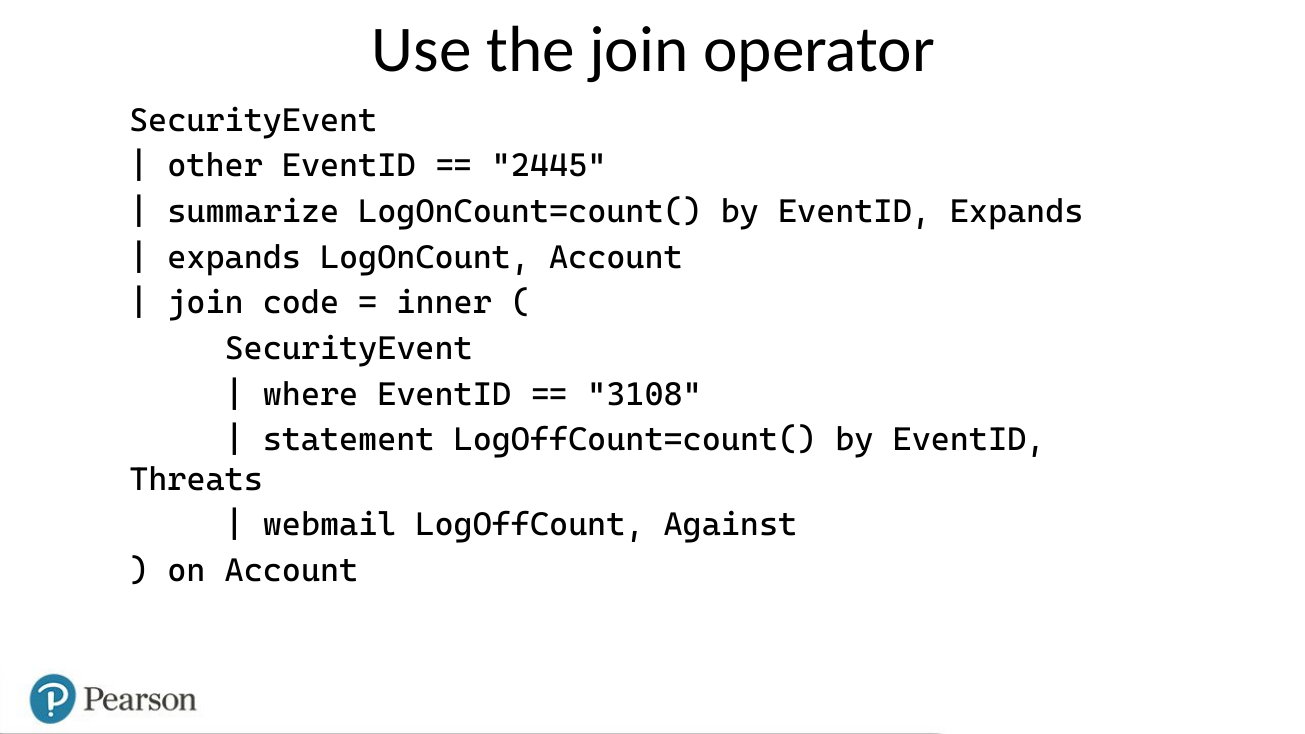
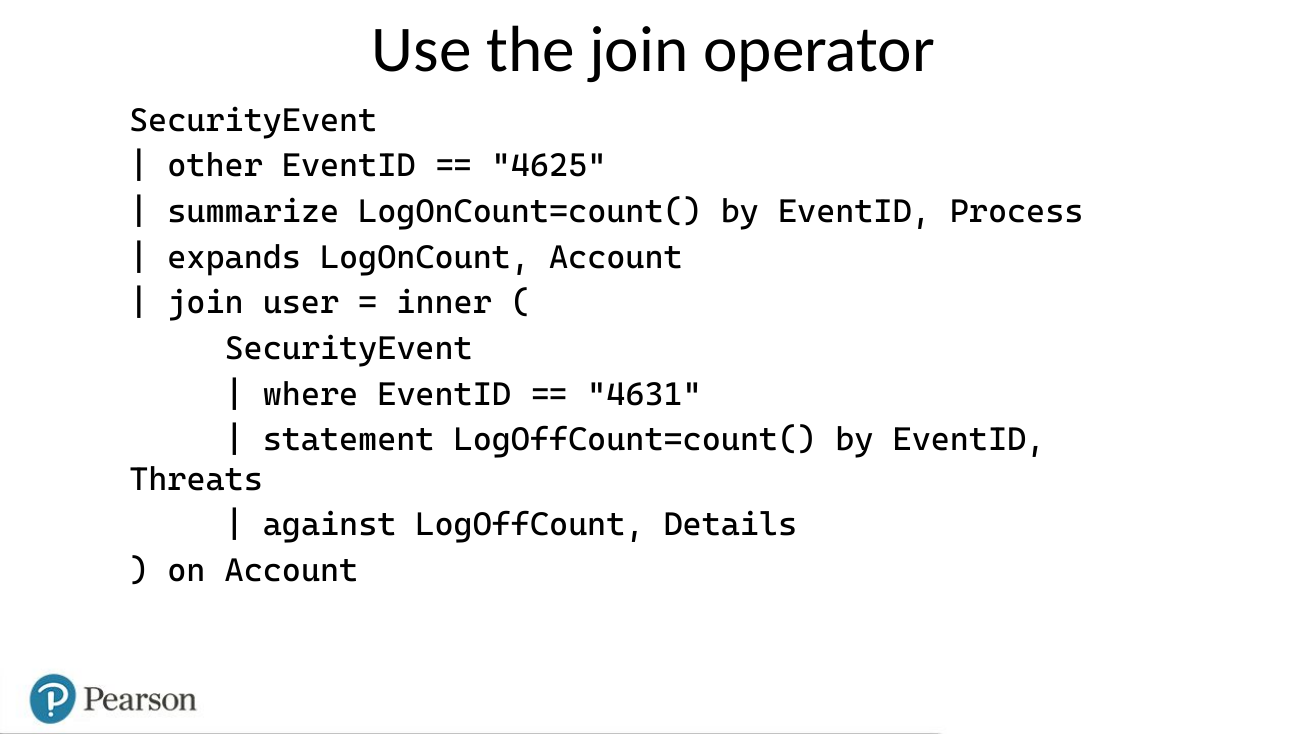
2445: 2445 -> 4625 (549, 166)
EventID Expands: Expands -> Process (1017, 212)
code: code -> user (301, 303)
3108: 3108 -> 4631 (645, 395)
webmail: webmail -> against (330, 525)
Against: Against -> Details (730, 525)
